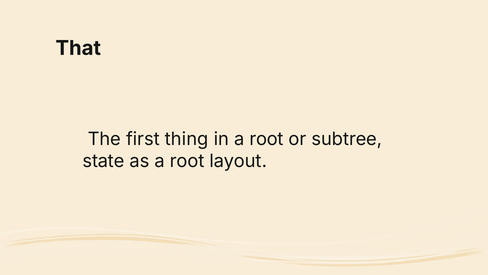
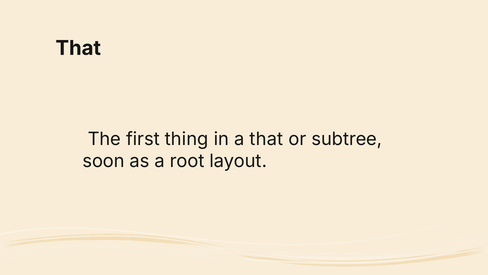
in a root: root -> that (266, 139)
state: state -> soon (104, 161)
